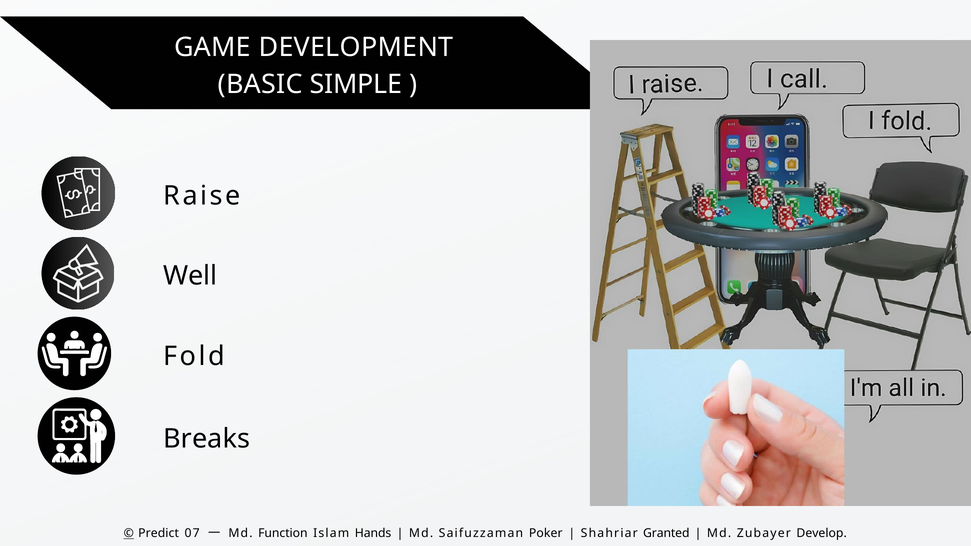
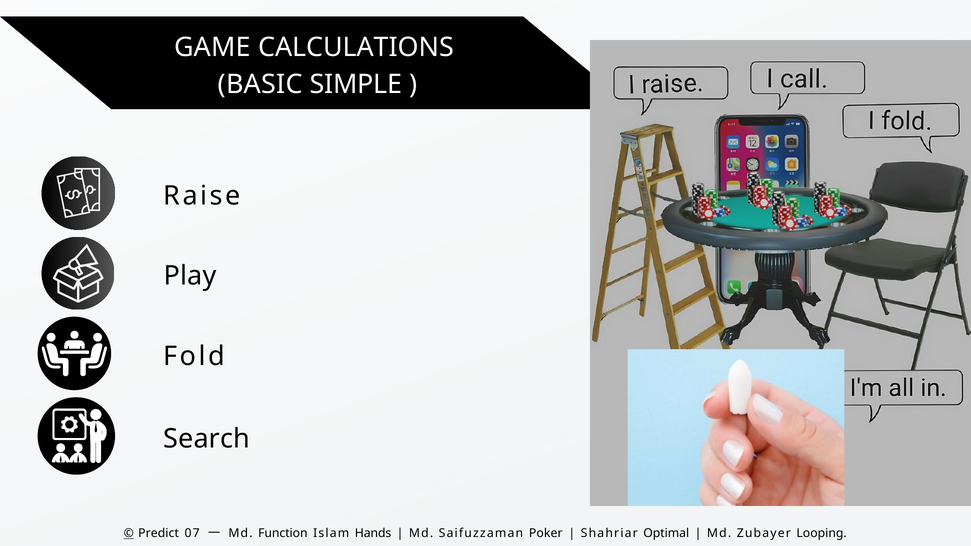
DEVELOPMENT: DEVELOPMENT -> CALCULATIONS (356, 47)
Well: Well -> Play (190, 276)
Breaks: Breaks -> Search (207, 439)
Granted: Granted -> Optimal (666, 533)
Develop: Develop -> Looping (822, 533)
